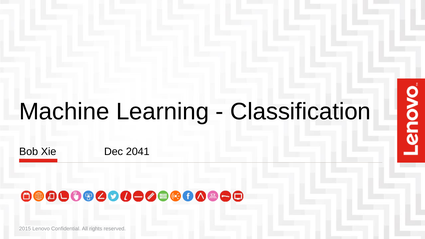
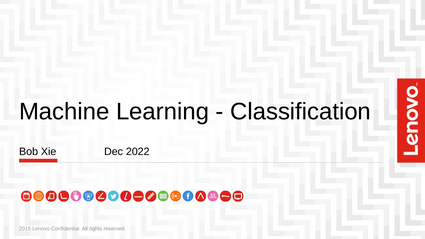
2041: 2041 -> 2022 (138, 152)
